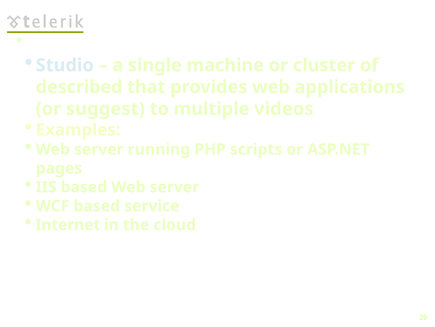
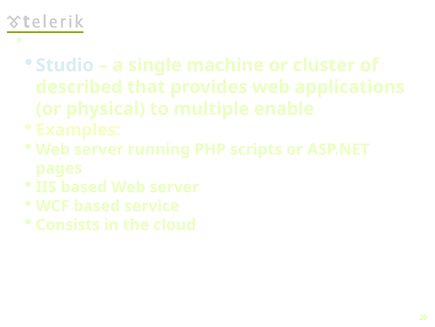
suggest: suggest -> physical (106, 109)
videos: videos -> enable (284, 109)
Internet: Internet -> Consists (68, 224)
